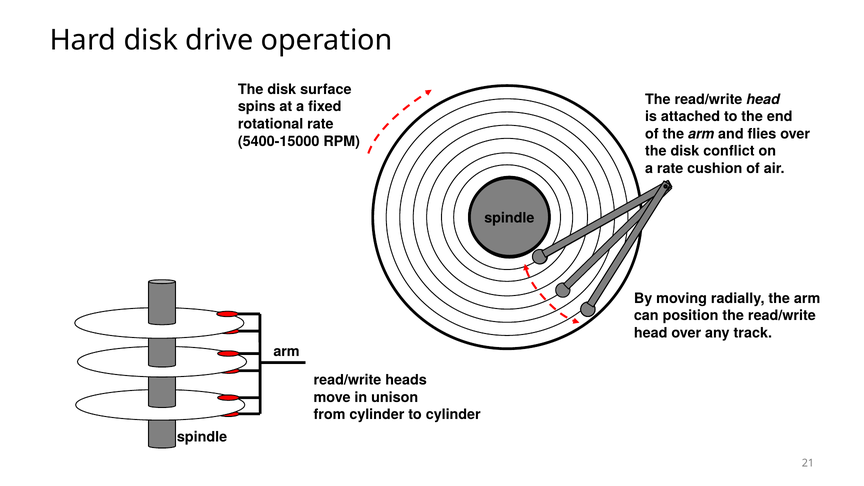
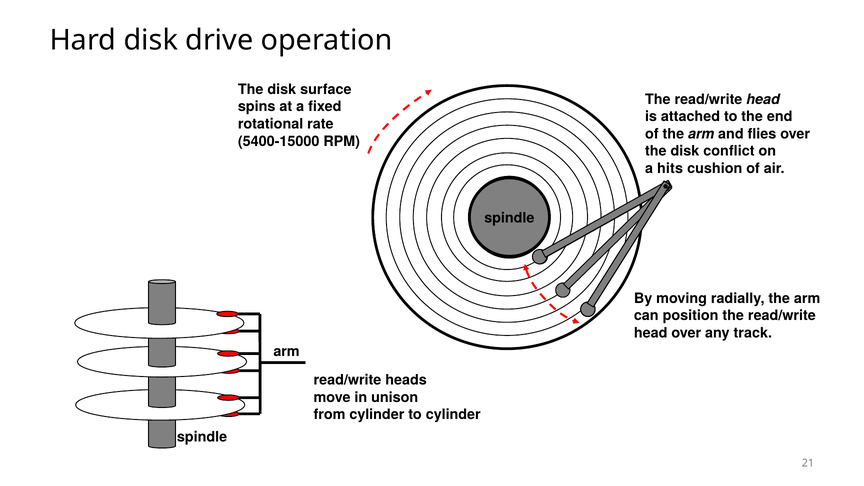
a rate: rate -> hits (670, 168)
